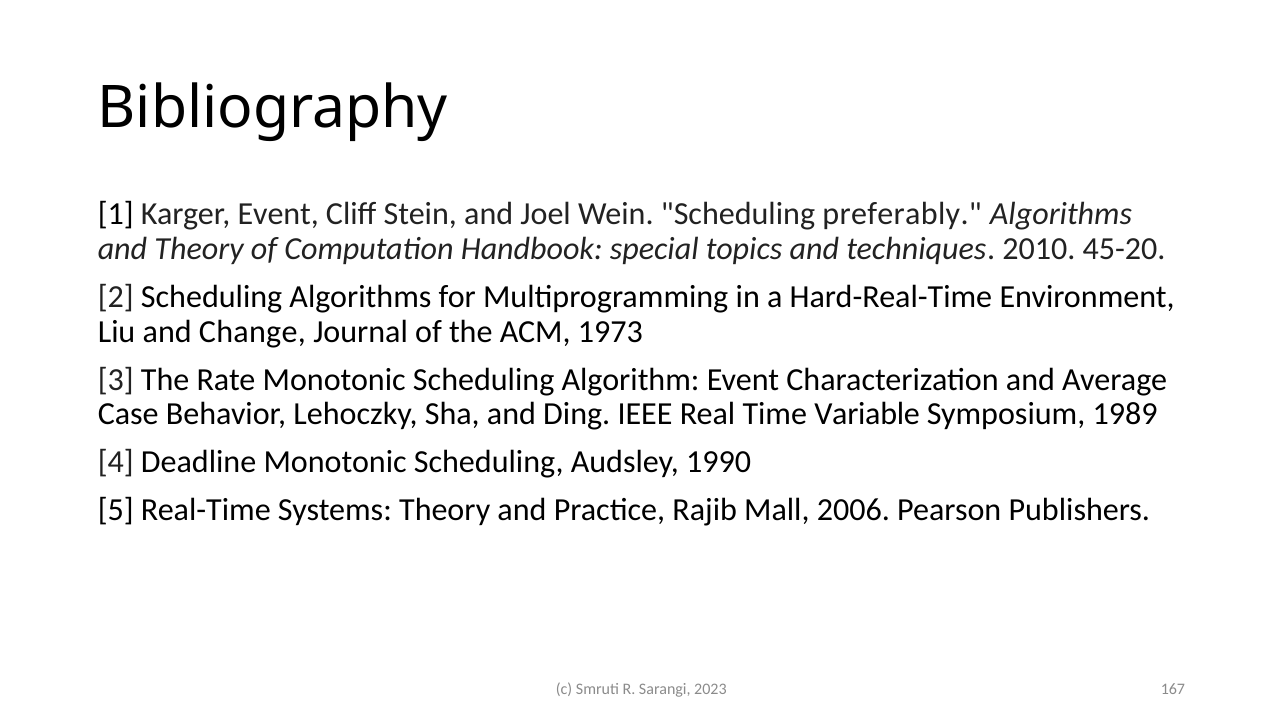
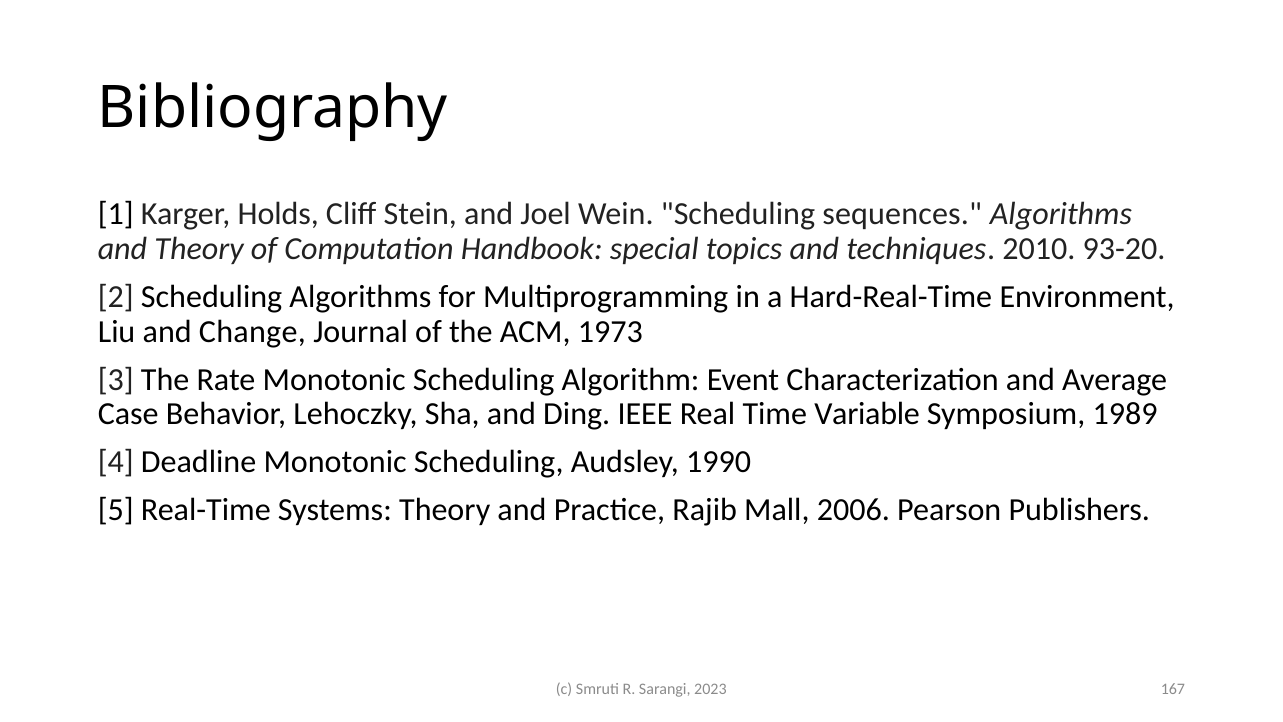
Karger Event: Event -> Holds (278, 214)
preferably: preferably -> sequences (902, 214)
45-20: 45-20 -> 93-20 (1124, 249)
